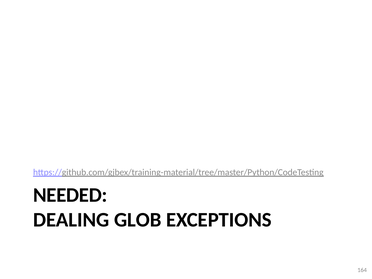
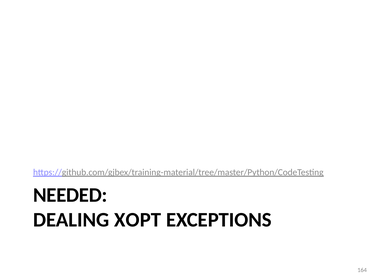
GLOB: GLOB -> XOPT (138, 220)
